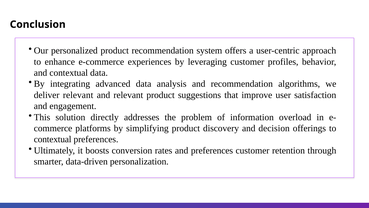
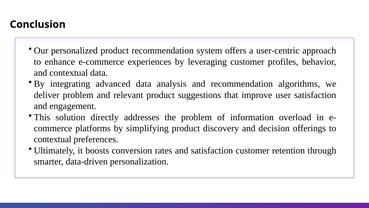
deliver relevant: relevant -> problem (78, 95)
and preferences: preferences -> satisfaction (212, 150)
